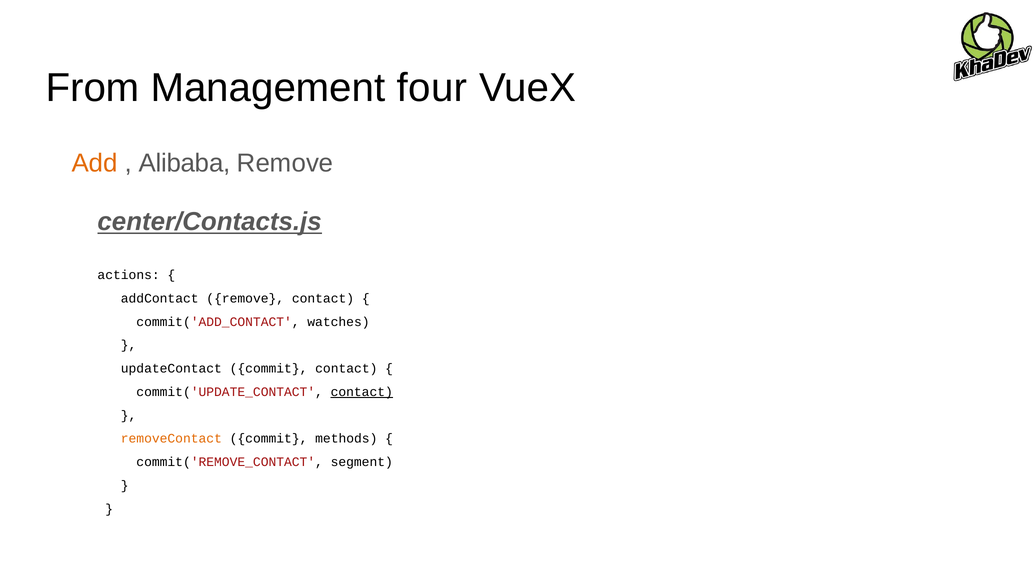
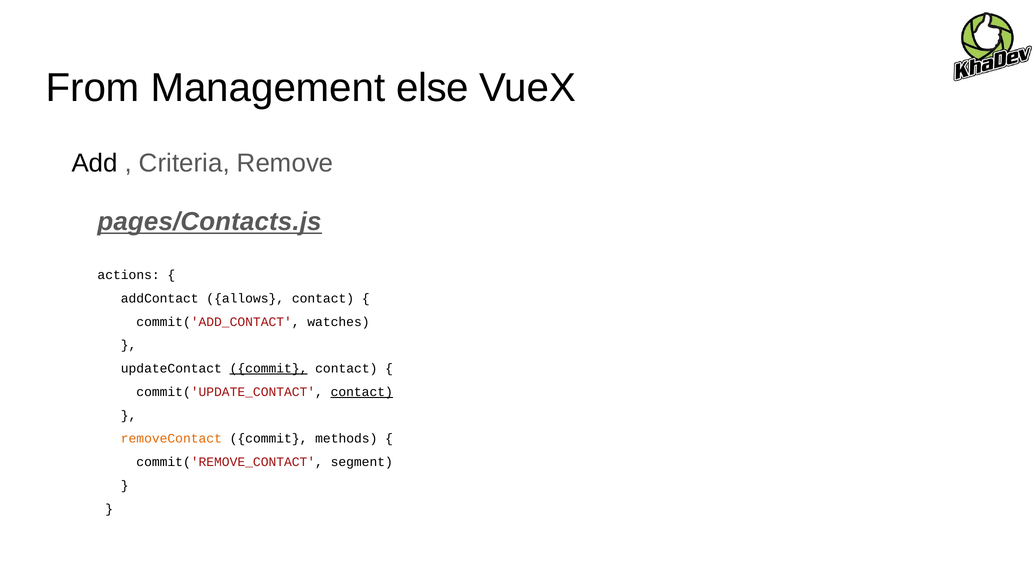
four: four -> else (432, 88)
Add colour: orange -> black (95, 163)
Alibaba: Alibaba -> Criteria (184, 163)
center/Contacts.js: center/Contacts.js -> pages/Contacts.js (209, 222)
addContact remove: remove -> allows (245, 298)
commit underline: none -> present (269, 368)
